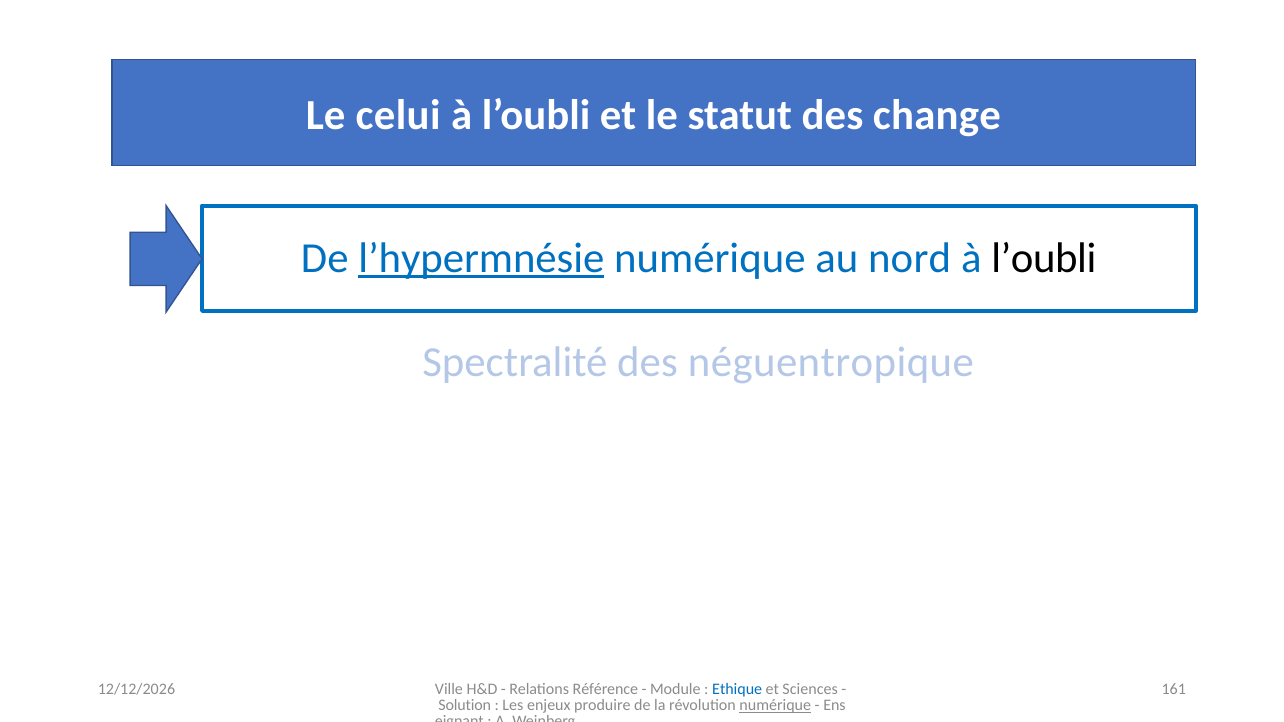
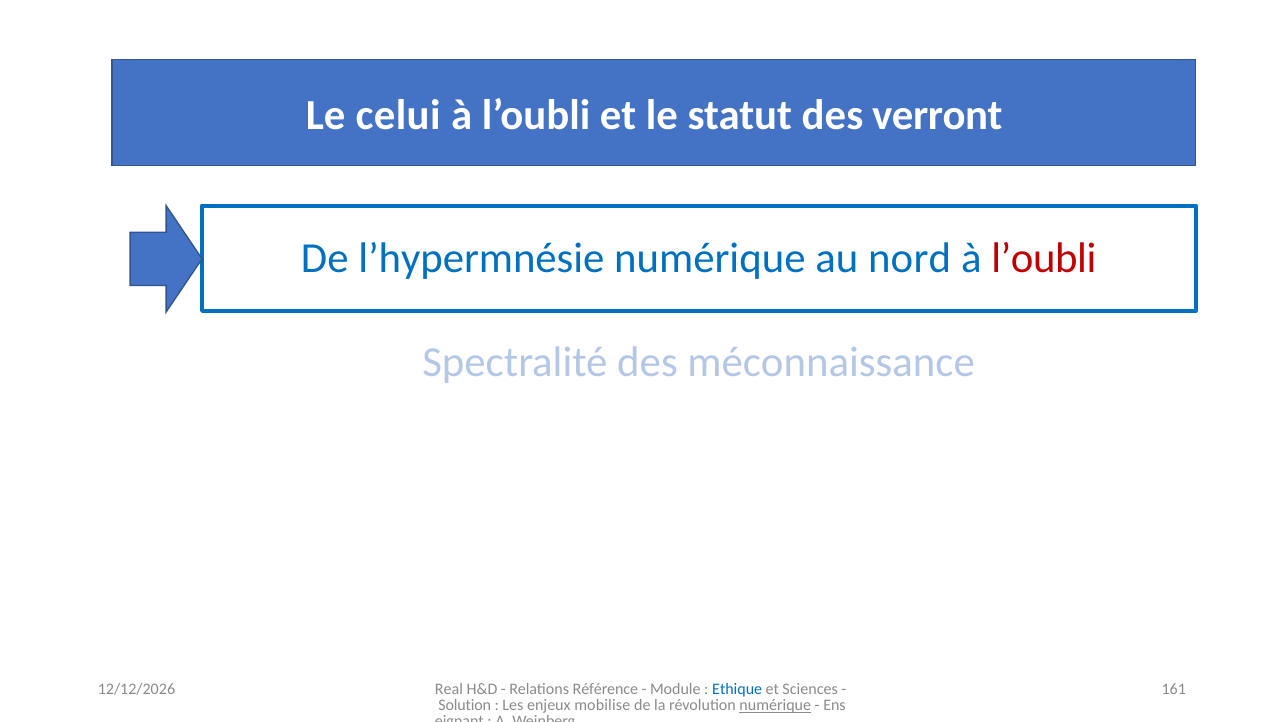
change: change -> verront (937, 115)
l’hypermnésie underline: present -> none (481, 258)
l’oubli colour: black -> red (1044, 258)
néguentropique: néguentropique -> méconnaissance (831, 362)
Ville: Ville -> Real (449, 690)
produire: produire -> mobilise (602, 706)
